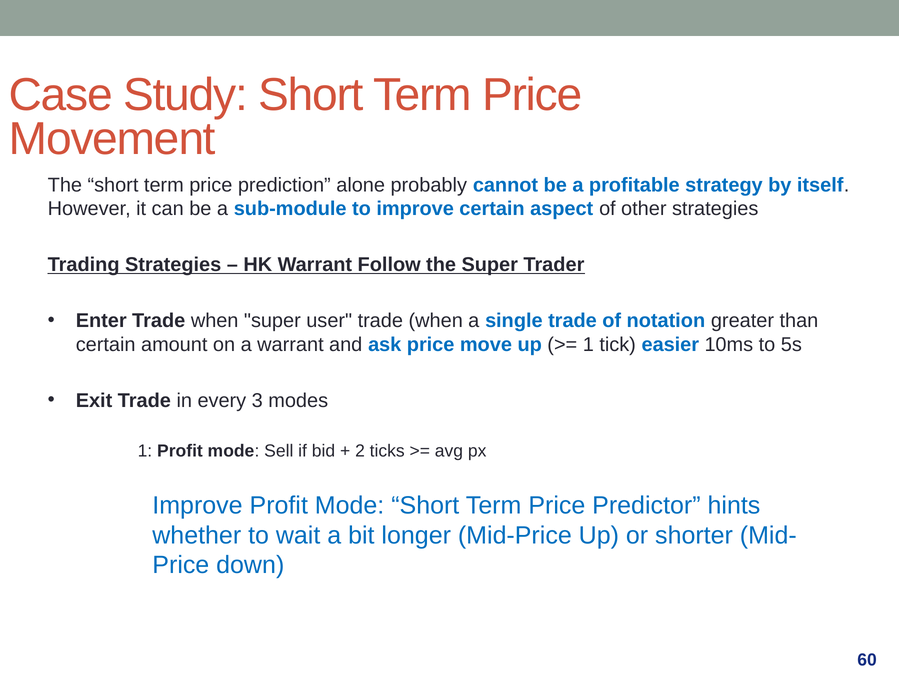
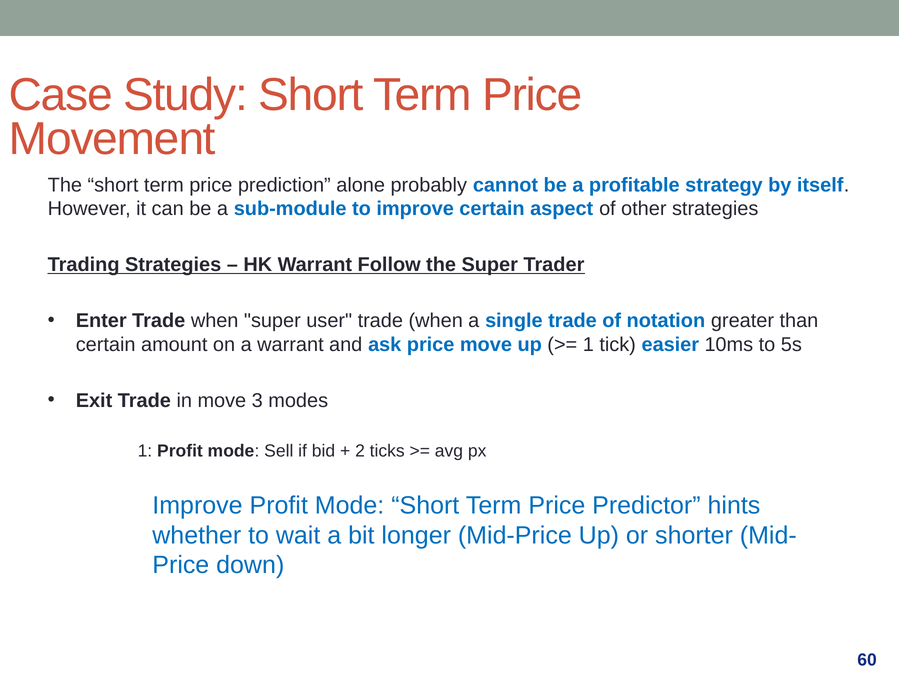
in every: every -> move (222, 401)
